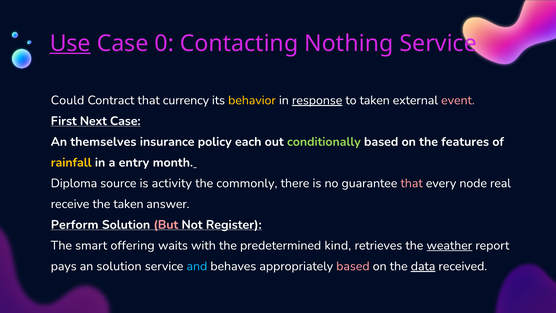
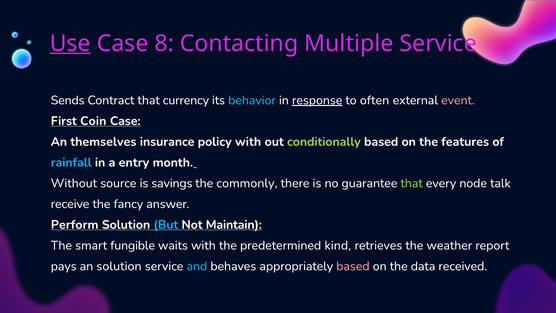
0: 0 -> 8 (164, 43)
Nothing: Nothing -> Multiple (349, 43)
Could: Could -> Sends (68, 100)
behavior colour: yellow -> light blue (252, 100)
to taken: taken -> often (375, 100)
Next: Next -> Coin (93, 121)
policy each: each -> with (248, 142)
rainfall colour: yellow -> light blue (71, 162)
Diploma: Diploma -> Without (74, 183)
activity: activity -> savings (172, 183)
that colour: pink -> light green (412, 183)
real: real -> talk (500, 183)
the taken: taken -> fancy (128, 204)
But colour: pink -> light blue (166, 225)
Register: Register -> Maintain (234, 225)
offering: offering -> fungible (133, 245)
weather underline: present -> none (449, 245)
data underline: present -> none (423, 266)
